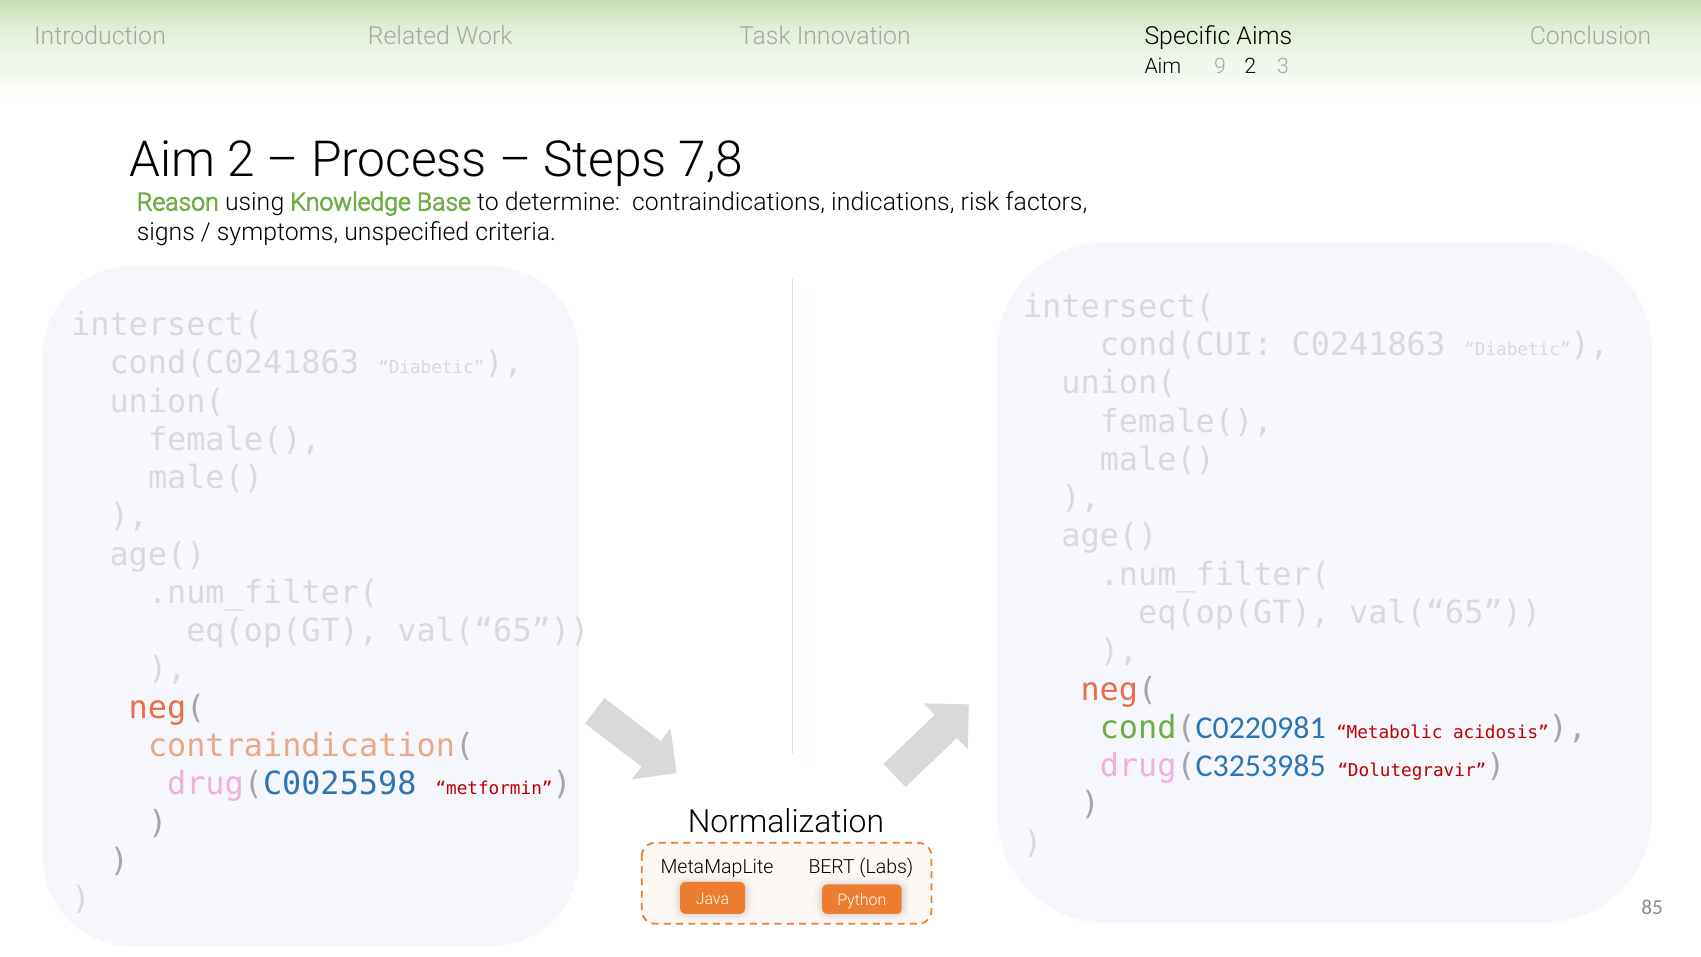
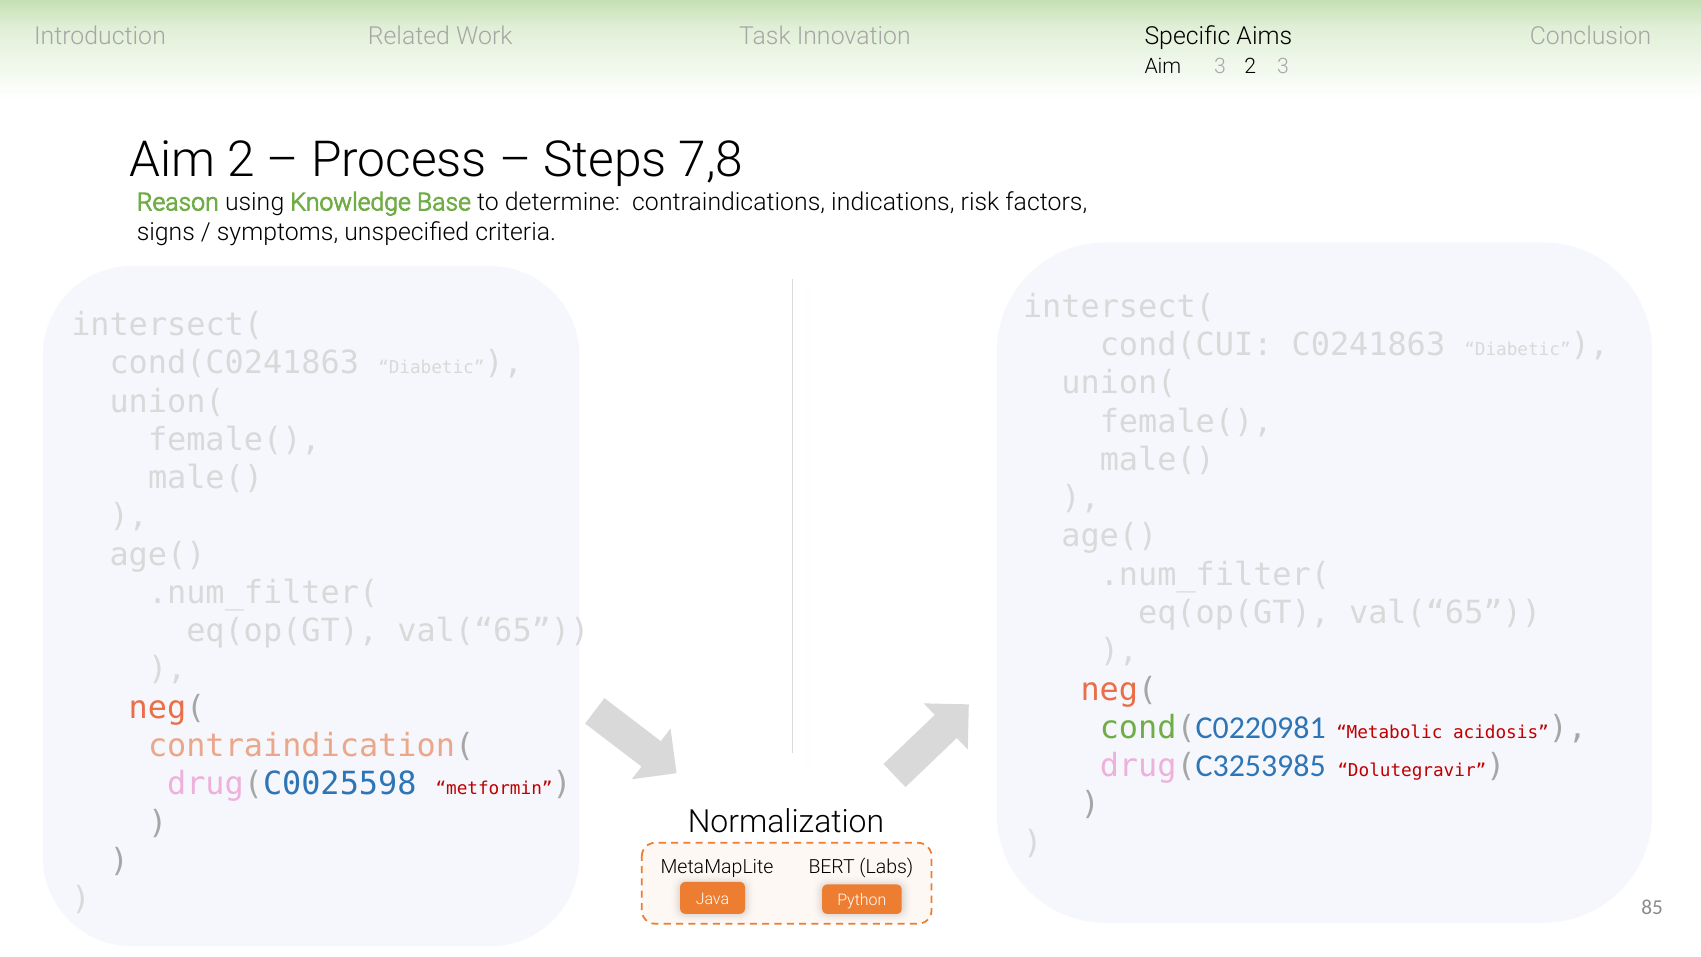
Aim 9: 9 -> 3 (1220, 66)
